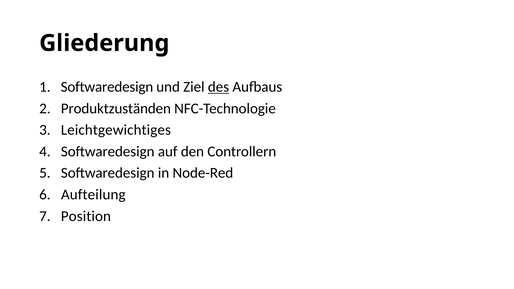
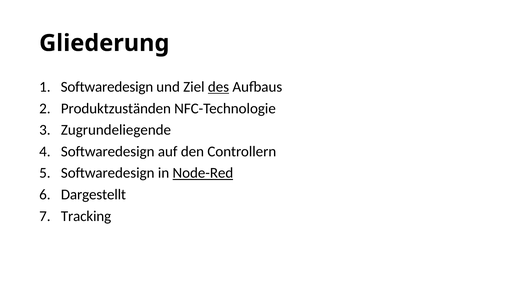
Leichtgewichtiges: Leichtgewichtiges -> Zugrundeliegende (116, 130)
Node-Red underline: none -> present (203, 173)
Aufteilung: Aufteilung -> Dargestellt (93, 195)
Position: Position -> Tracking (86, 216)
